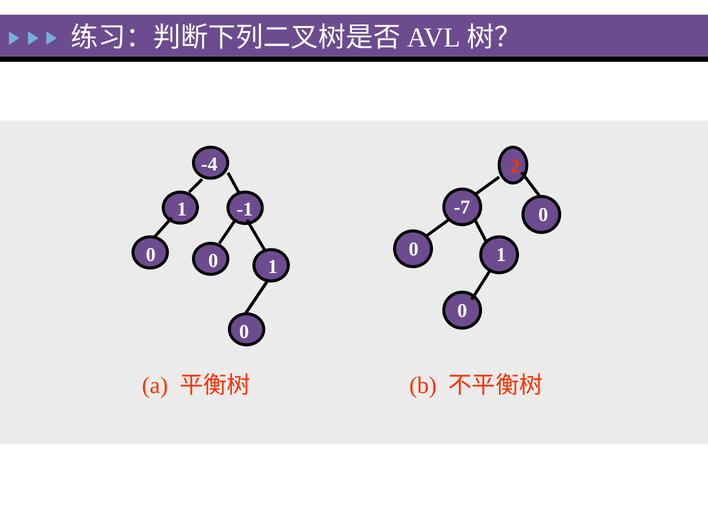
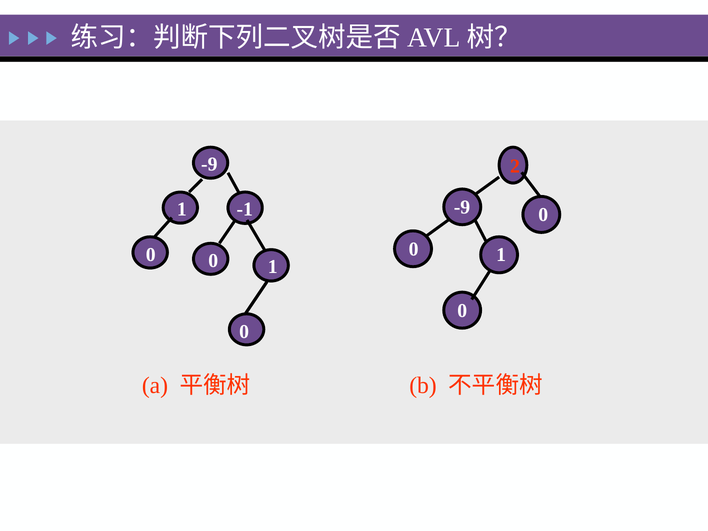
-4: -4 -> -9 (209, 164)
-7: -7 -> -9 (462, 207)
